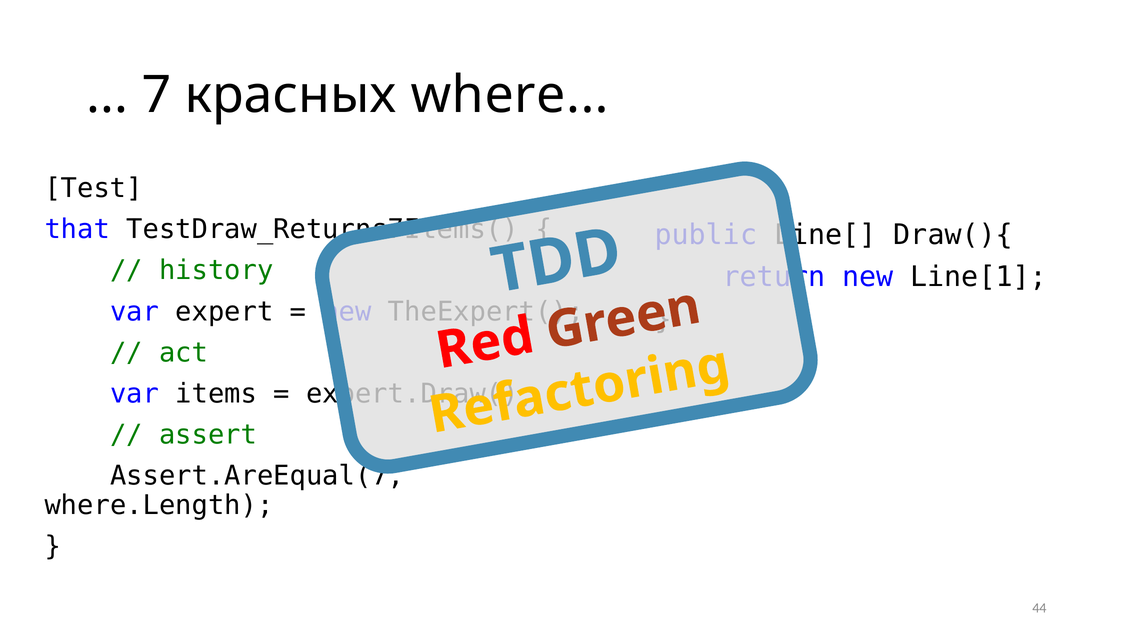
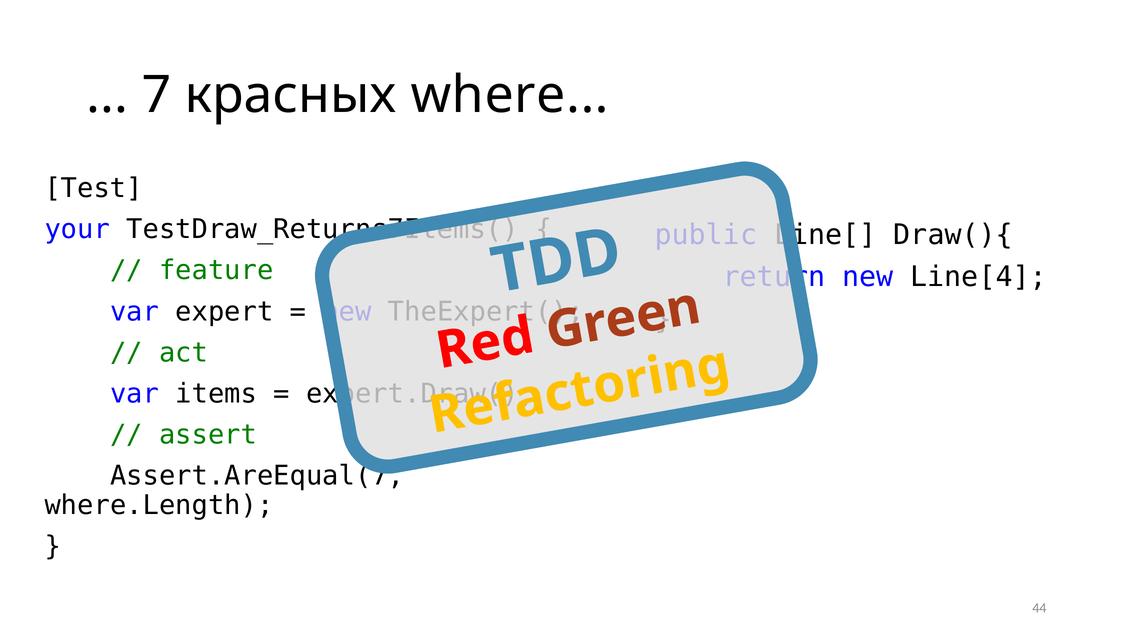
that: that -> your (77, 230)
history: history -> feature (216, 271)
Line[1: Line[1 -> Line[4 (979, 277)
